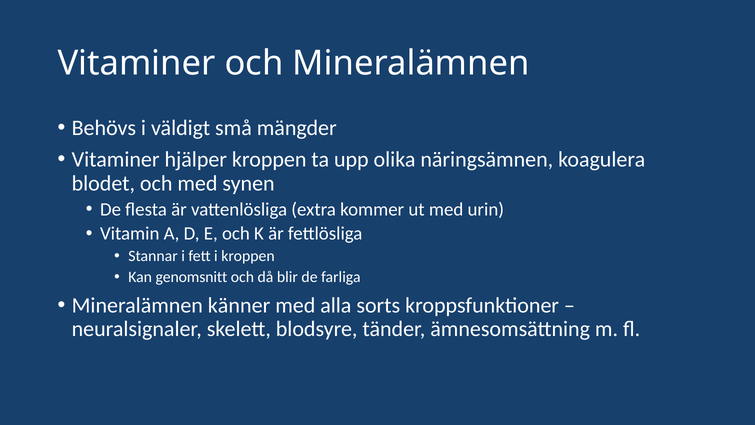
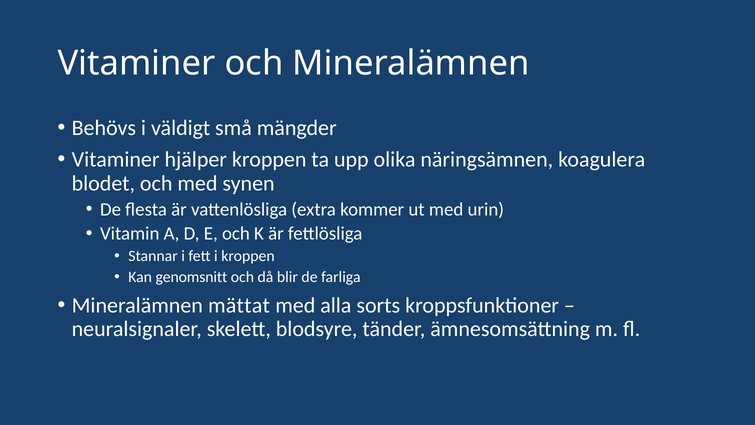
känner: känner -> mättat (239, 305)
